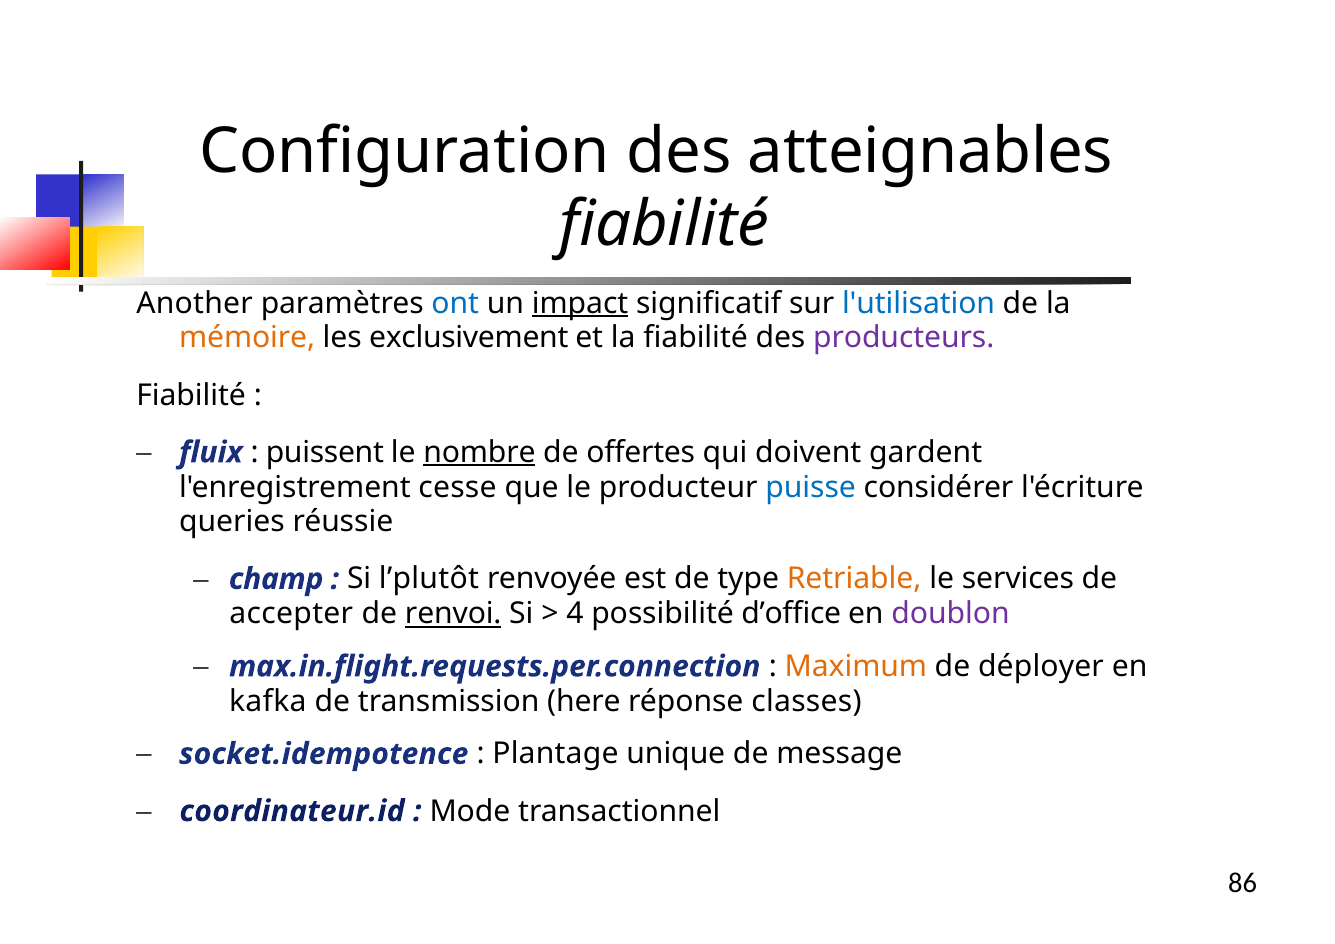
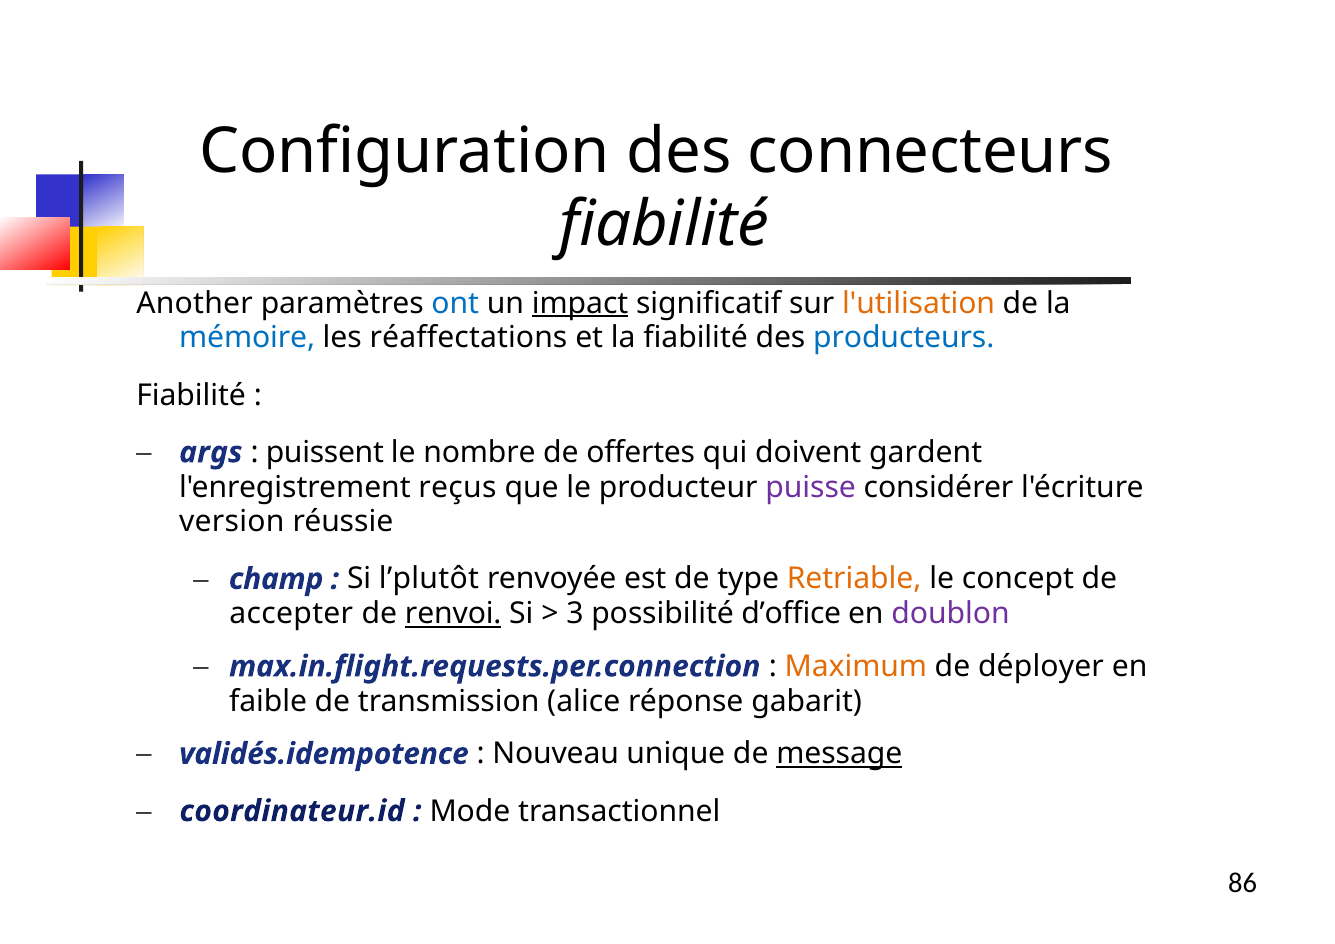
atteignables: atteignables -> connecteurs (930, 151)
l'utilisation colour: blue -> orange (919, 303)
mémoire colour: orange -> blue (247, 338)
exclusivement: exclusivement -> réaffectations (469, 338)
producteurs colour: purple -> blue (904, 338)
fluix: fluix -> args (211, 452)
nombre underline: present -> none (479, 452)
cesse: cesse -> reçus (457, 487)
puisse colour: blue -> purple (811, 487)
queries: queries -> version (232, 522)
services: services -> concept (1018, 579)
4: 4 -> 3 (575, 614)
kafka: kafka -> faible (268, 701)
here: here -> alice (584, 701)
classes: classes -> gabarit (807, 701)
socket.idempotence: socket.idempotence -> validés.idempotence (324, 754)
Plantage: Plantage -> Nouveau (556, 754)
message underline: none -> present (839, 754)
